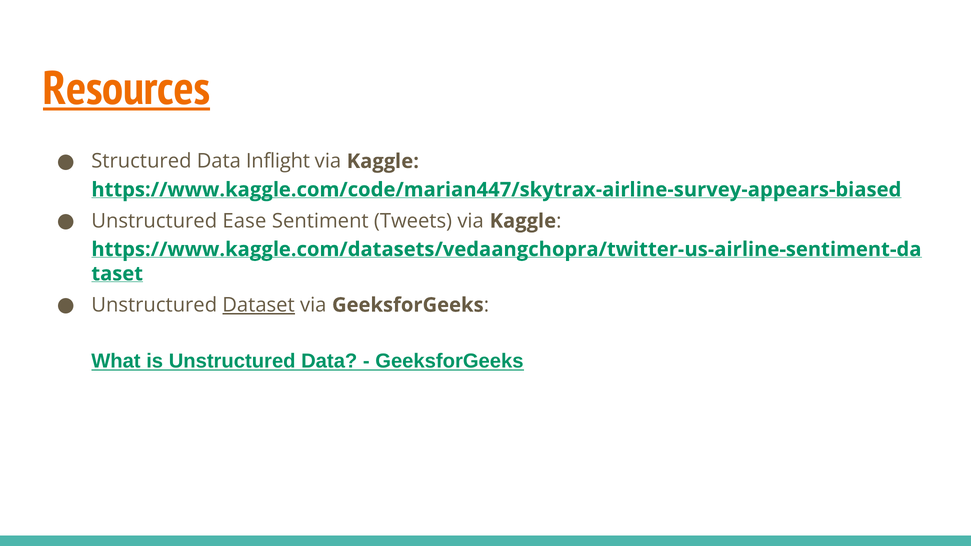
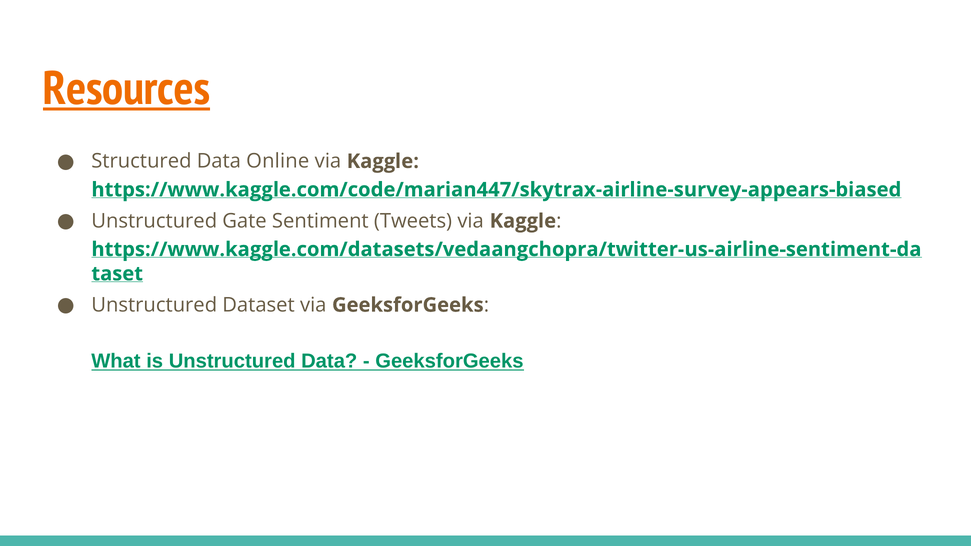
Inflight: Inflight -> Online (278, 161)
Ease: Ease -> Gate (245, 221)
Dataset underline: present -> none (259, 305)
